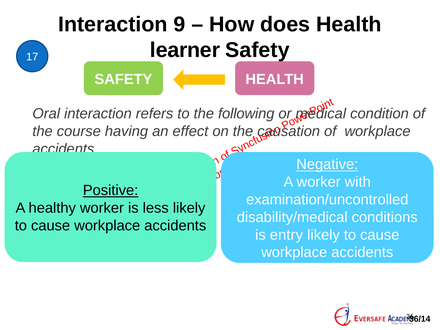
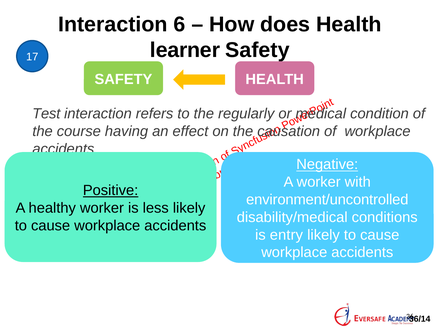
9: 9 -> 6 (179, 24)
Oral: Oral -> Test (46, 114)
following: following -> regularly (246, 114)
examination/uncontrolled: examination/uncontrolled -> environment/uncontrolled (327, 200)
